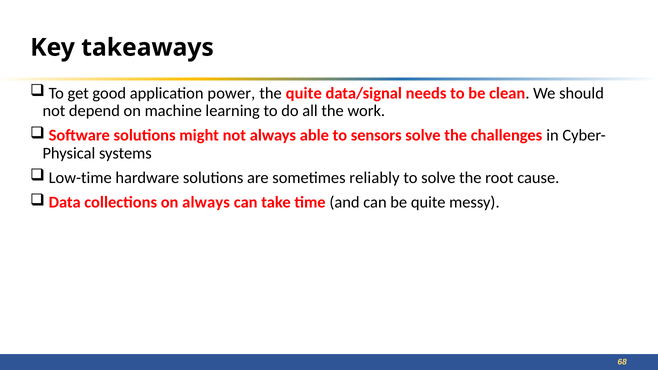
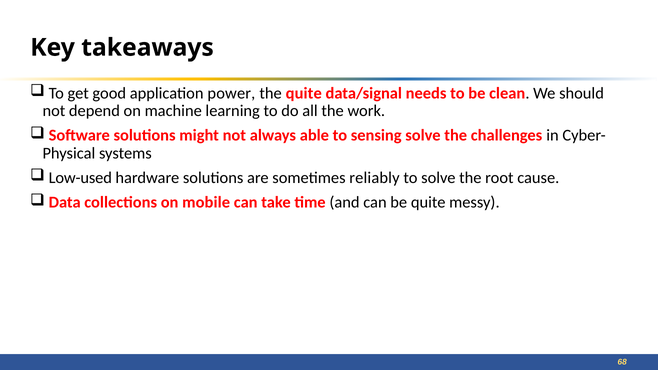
sensors: sensors -> sensing (376, 136)
Low-time: Low-time -> Low-used (80, 178)
on always: always -> mobile (206, 203)
